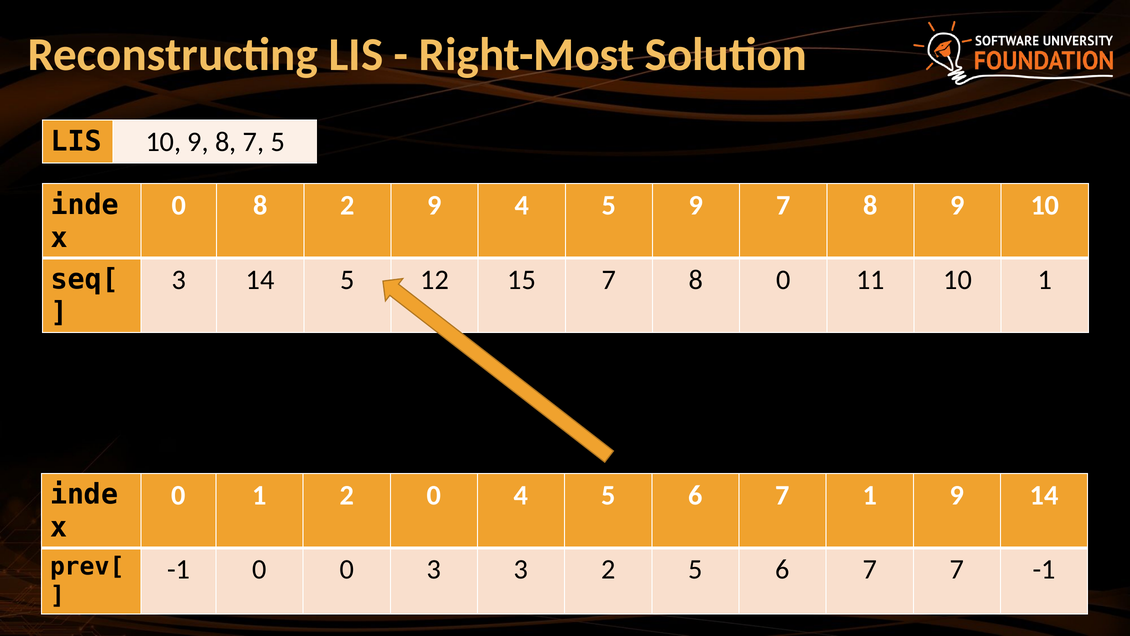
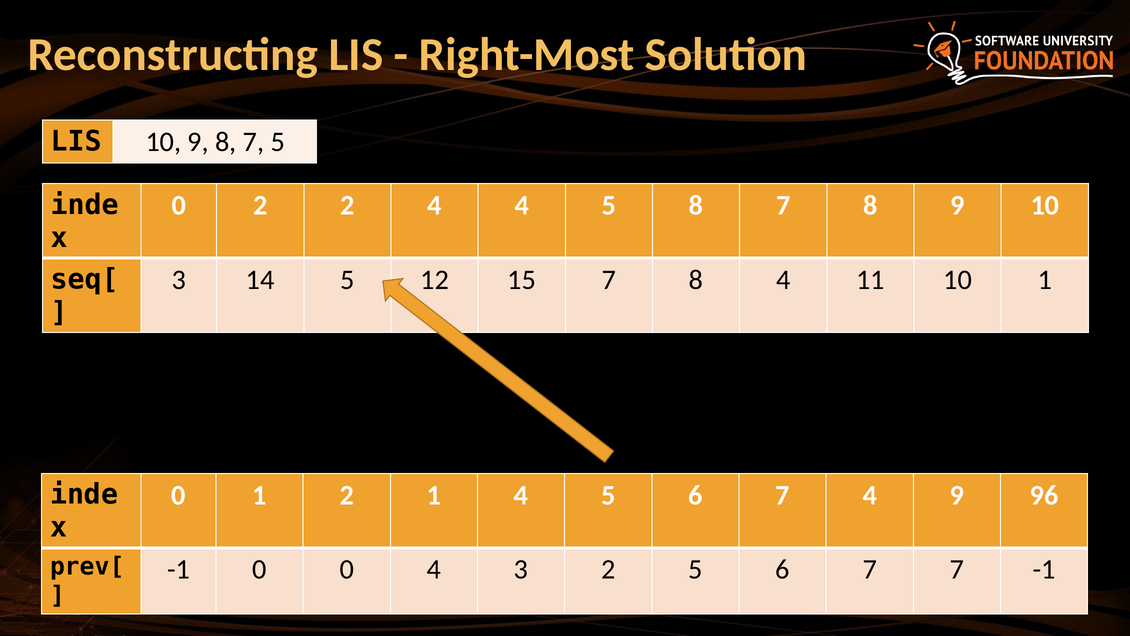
0 8: 8 -> 2 (260, 205)
2 9: 9 -> 4 (435, 205)
5 9: 9 -> 8 (696, 205)
8 0: 0 -> 4 (783, 280)
2 0: 0 -> 1 (434, 495)
7 1: 1 -> 4 (870, 495)
9 14: 14 -> 96 (1044, 495)
0 3: 3 -> 4 (434, 569)
